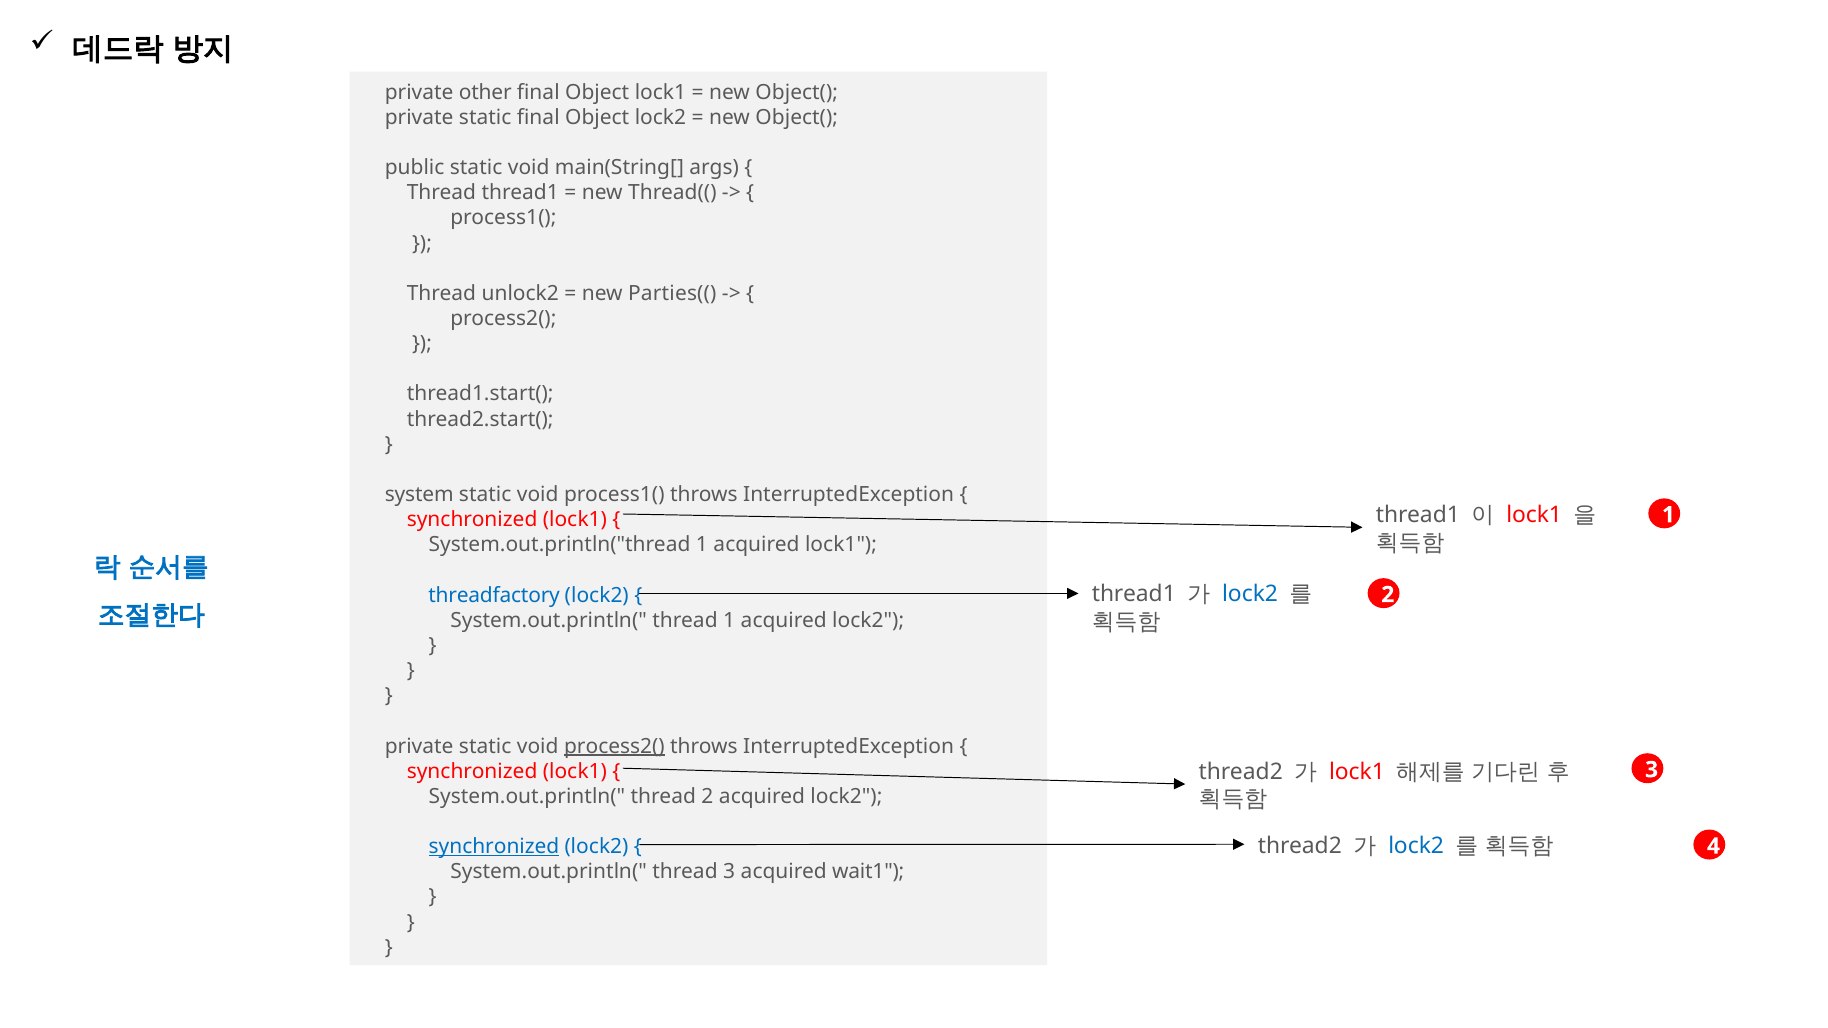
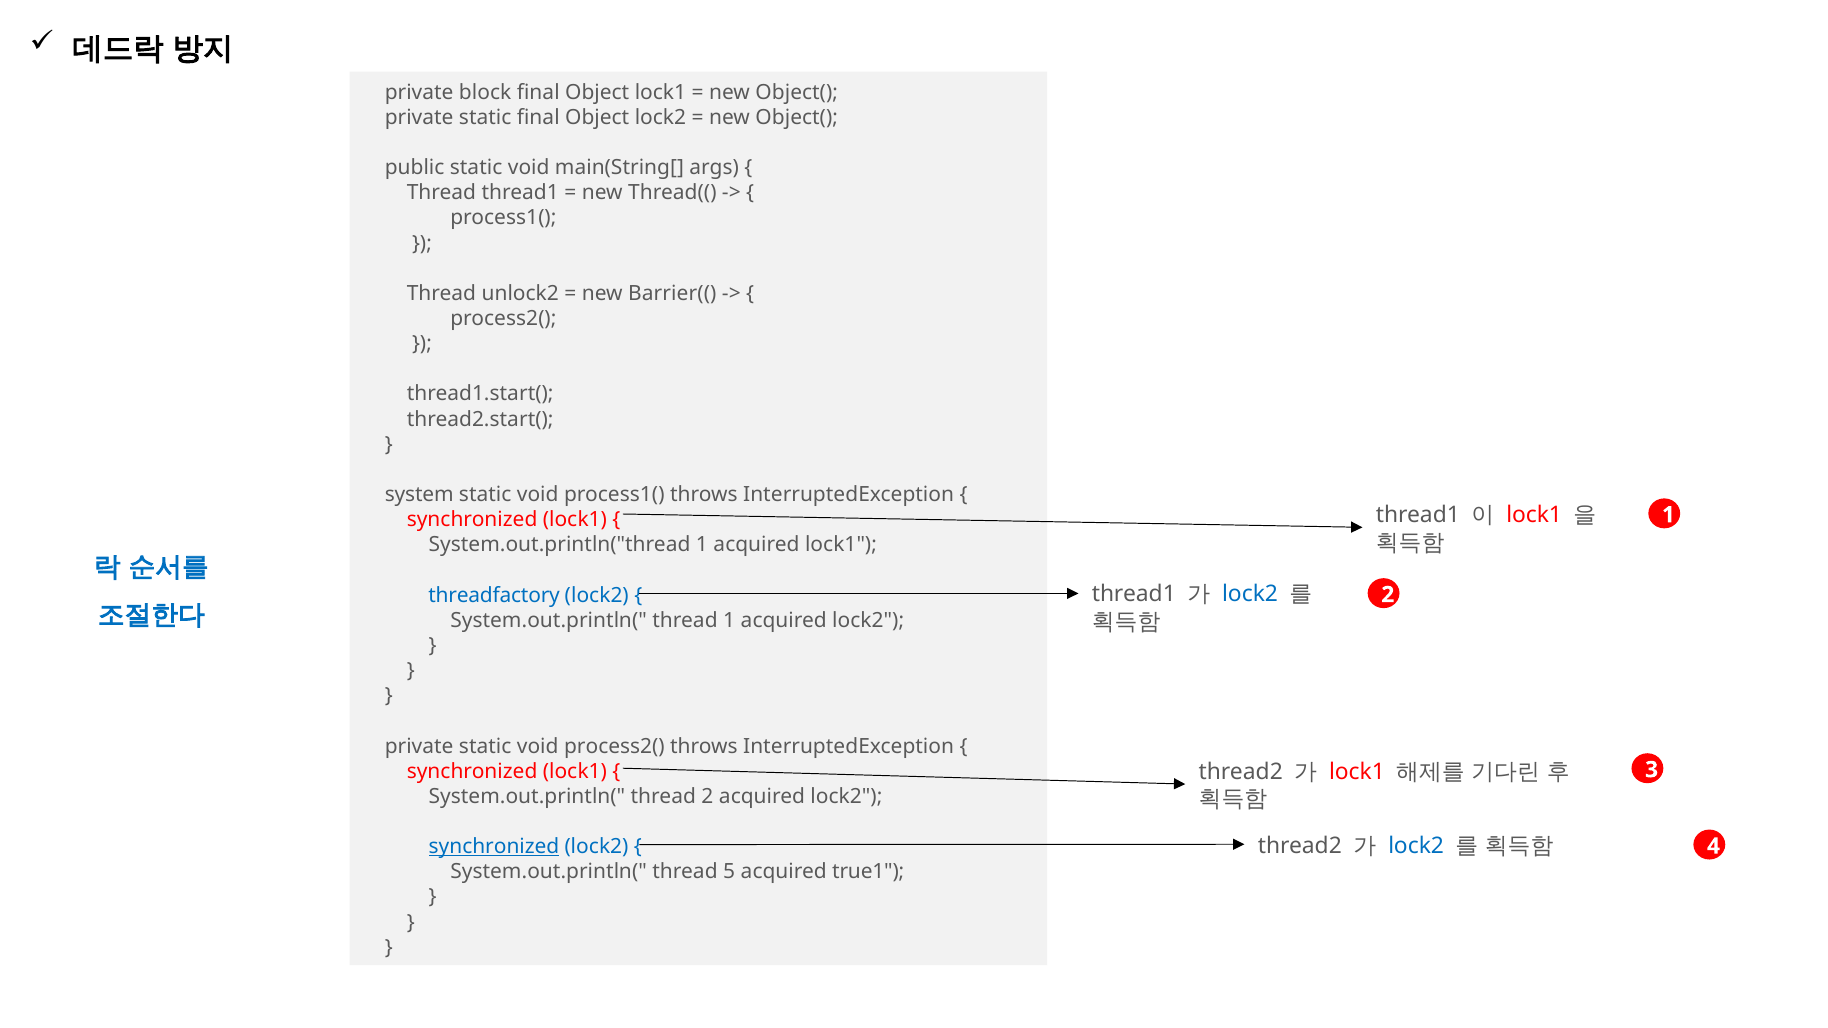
other: other -> block (485, 92)
Parties((: Parties(( -> Barrier(( (672, 294)
process2( underline: present -> none (614, 746)
thread 3: 3 -> 5 (729, 872)
wait1: wait1 -> true1 (868, 872)
